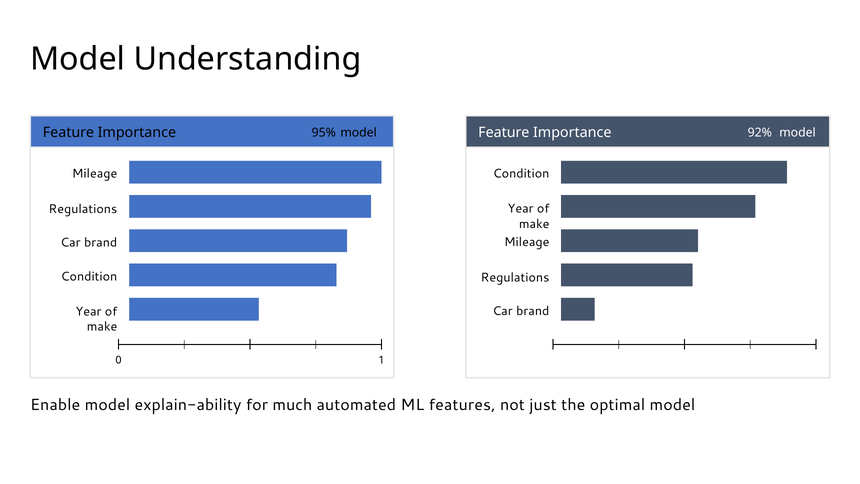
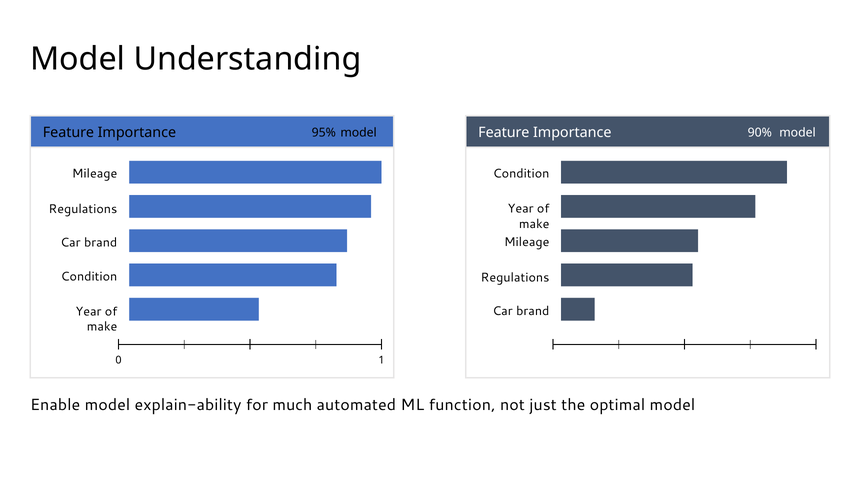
92%: 92% -> 90% (760, 133)
features: features -> function (462, 405)
